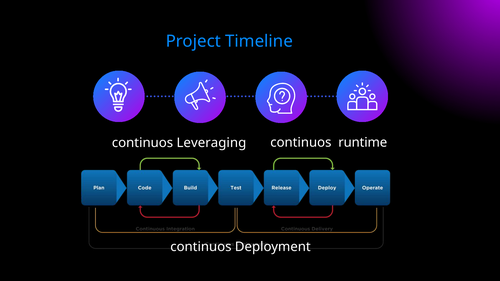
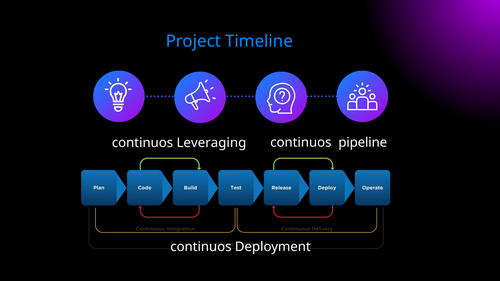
runtime: runtime -> pipeline (363, 143)
